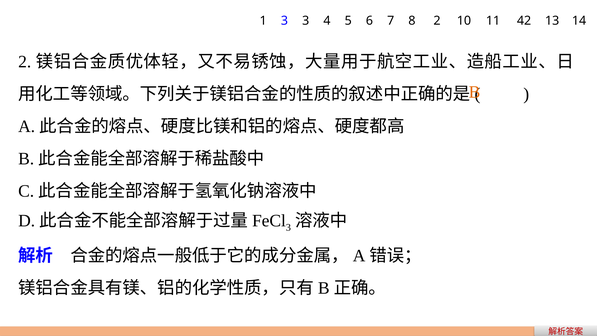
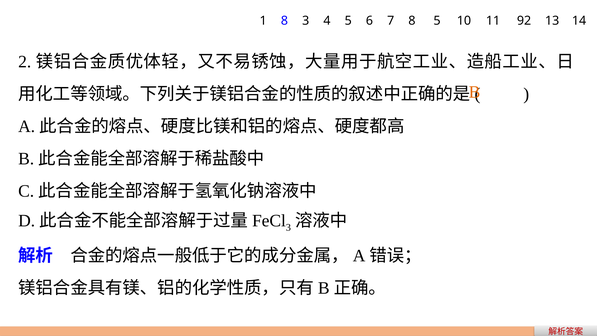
1 3: 3 -> 8 (284, 21)
8 2: 2 -> 5 (437, 21)
42: 42 -> 92 (524, 21)
